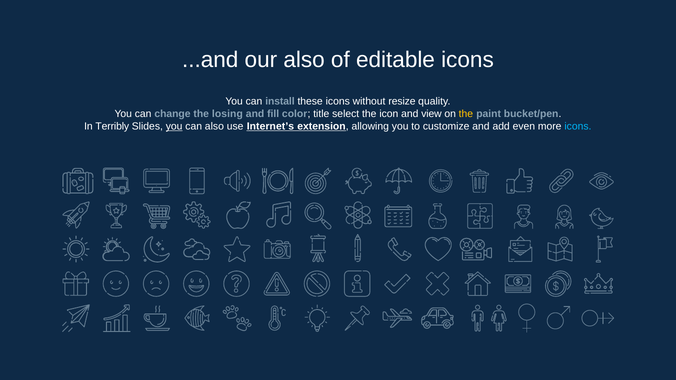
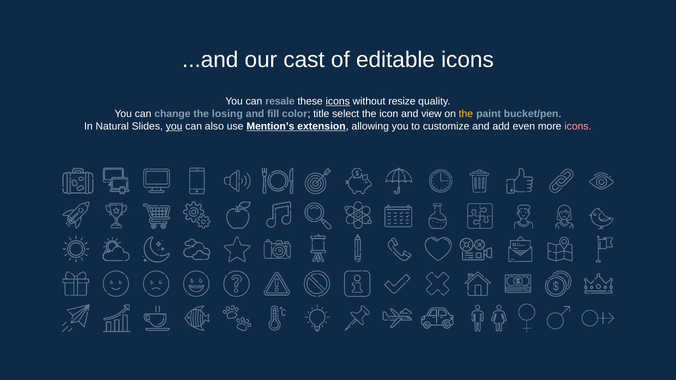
our also: also -> cast (304, 60)
install: install -> resale (280, 102)
icons underline: none -> present (338, 102)
Terribly: Terribly -> Natural (112, 126)
Internet’s: Internet’s -> Mention’s (271, 126)
icons colour: light blue -> pink (578, 126)
